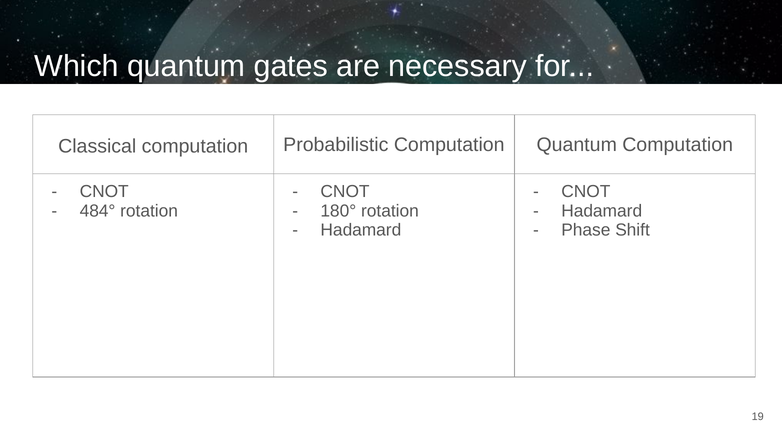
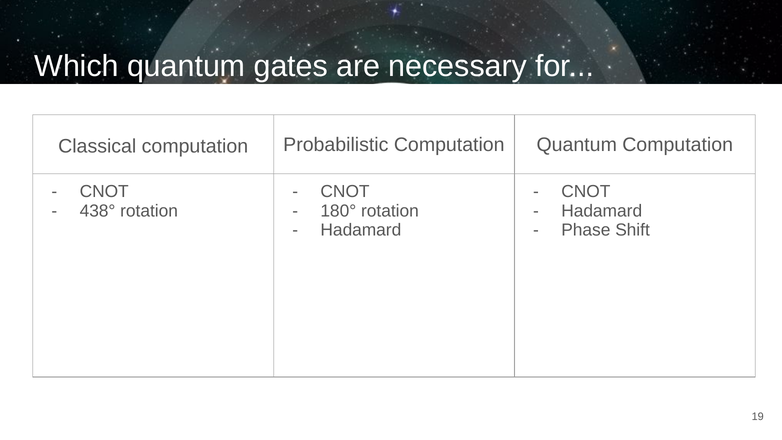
484°: 484° -> 438° (98, 211)
